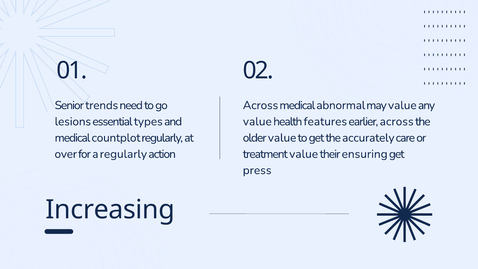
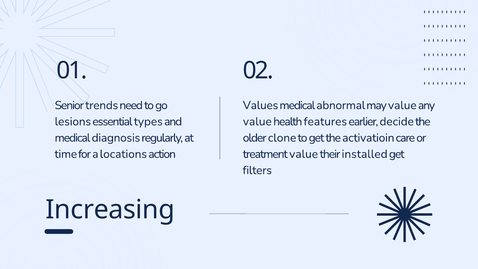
Across: Across -> Values (261, 105)
earlier across: across -> decide (397, 121)
countplot: countplot -> diagnosis (116, 138)
older value: value -> clone (282, 138)
accurately: accurately -> activatioin (368, 138)
over: over -> time (66, 154)
a regularly: regularly -> locations (123, 154)
ensuring: ensuring -> installed (365, 154)
press: press -> filters (257, 170)
